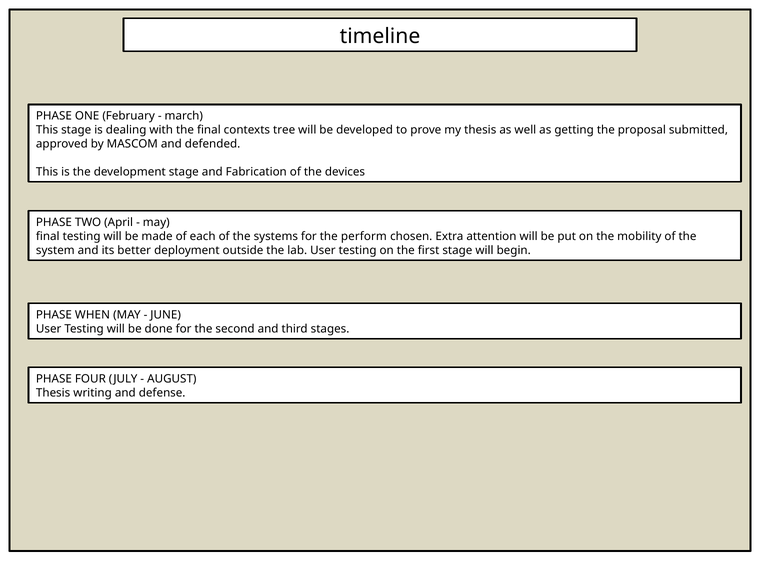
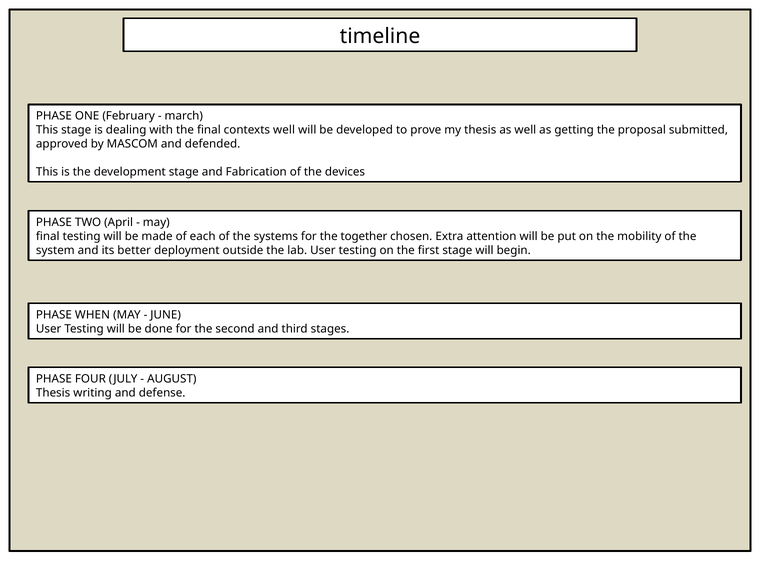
contexts tree: tree -> well (284, 130)
perform: perform -> together (364, 236)
